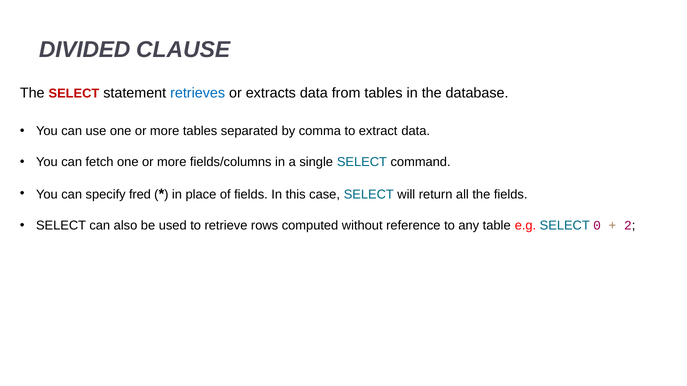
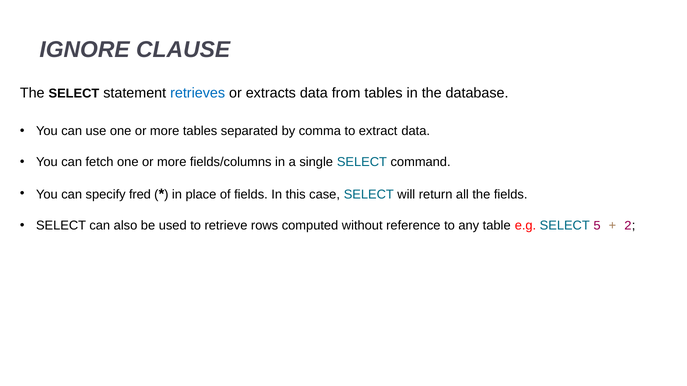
DIVIDED: DIVIDED -> IGNORE (85, 50)
SELECT colour: red -> black (74, 94)
0: 0 -> 5 (597, 226)
